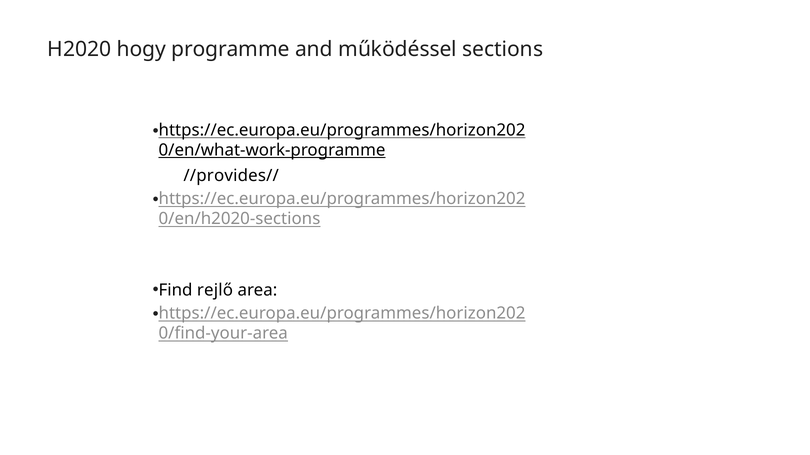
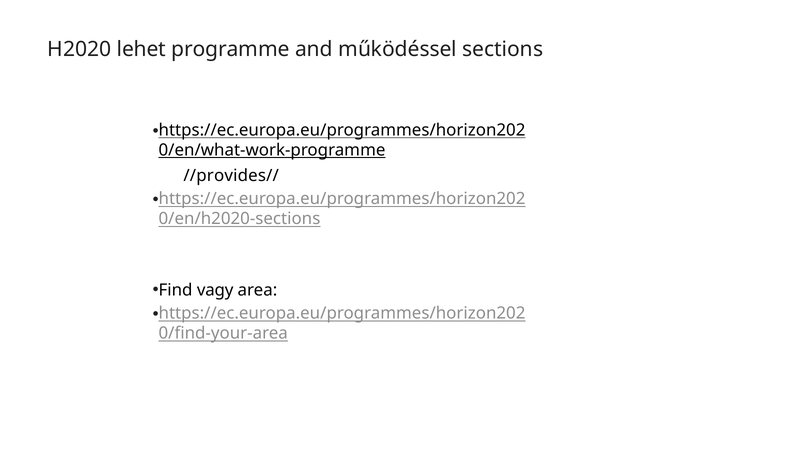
hogy: hogy -> lehet (141, 49)
rejlő: rejlő -> vagy (215, 291)
